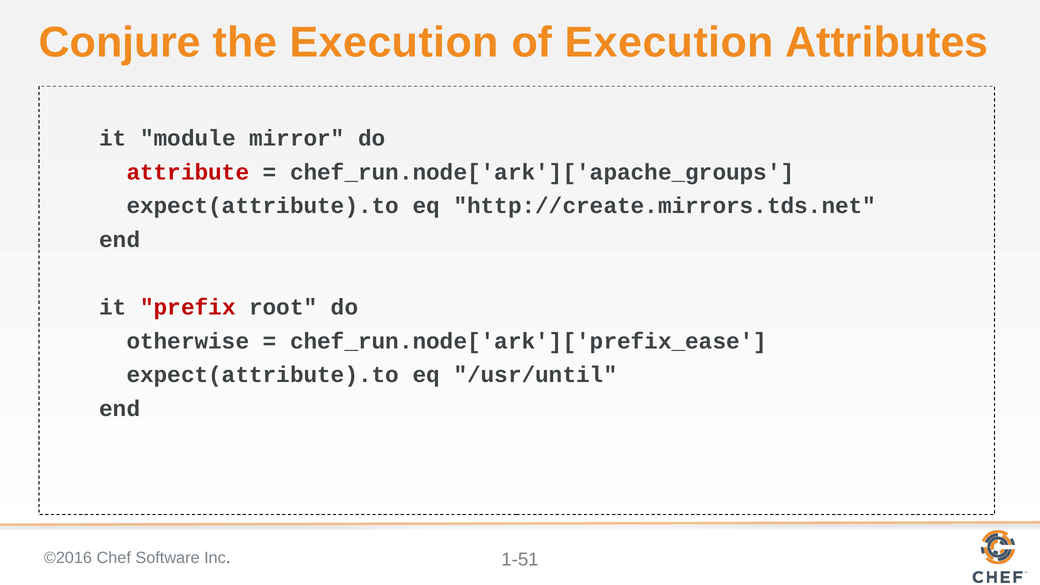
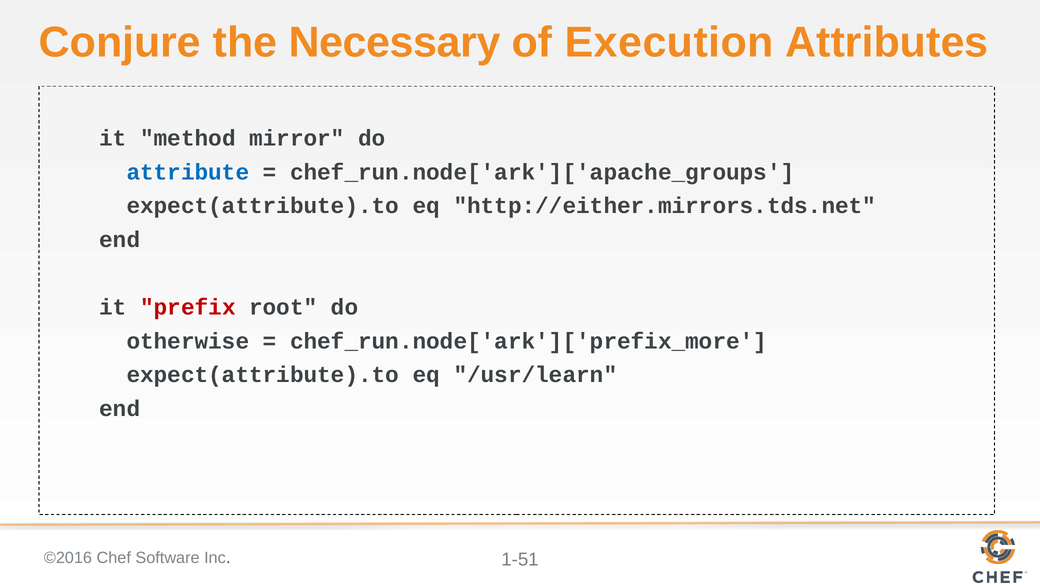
the Execution: Execution -> Necessary (395, 43)
module: module -> method (188, 138)
attribute colour: red -> blue (188, 172)
http://create.mirrors.tds.net: http://create.mirrors.tds.net -> http://either.mirrors.tds.net (665, 206)
chef_run.node['ark']['prefix_ease: chef_run.node['ark']['prefix_ease -> chef_run.node['ark']['prefix_more (529, 341)
/usr/until: /usr/until -> /usr/learn (535, 375)
